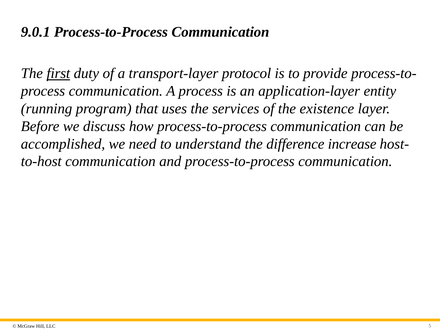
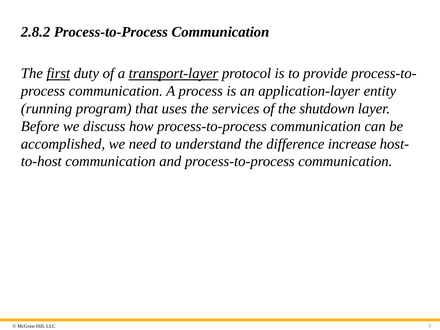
9.0.1: 9.0.1 -> 2.8.2 (36, 32)
transport-layer underline: none -> present (174, 73)
existence: existence -> shutdown (327, 109)
